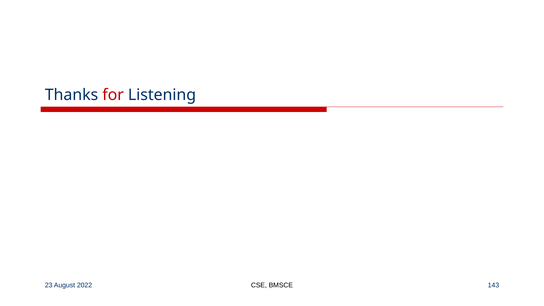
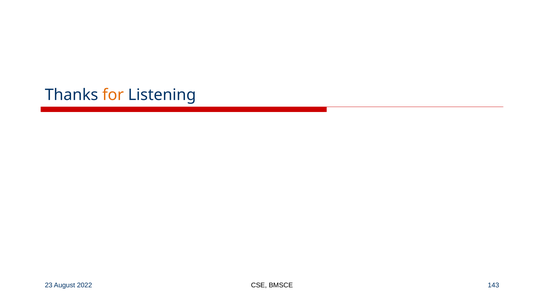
for colour: red -> orange (113, 95)
